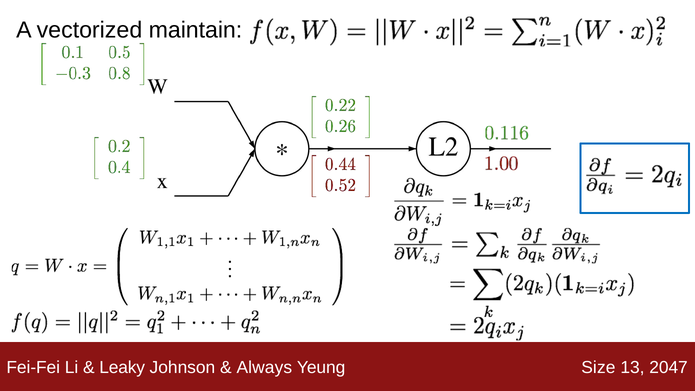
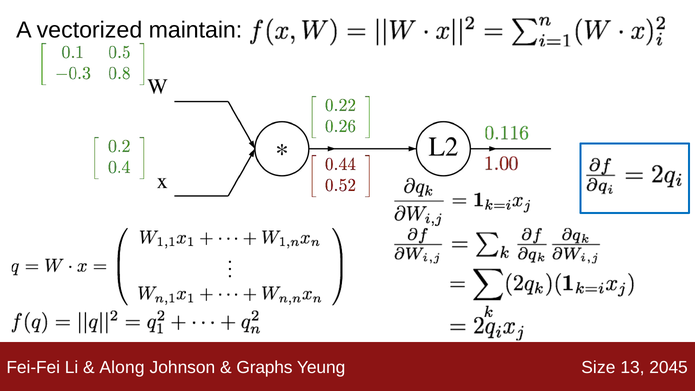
Leaky: Leaky -> Along (122, 368)
Always: Always -> Graphs (264, 368)
2047: 2047 -> 2045 (669, 368)
